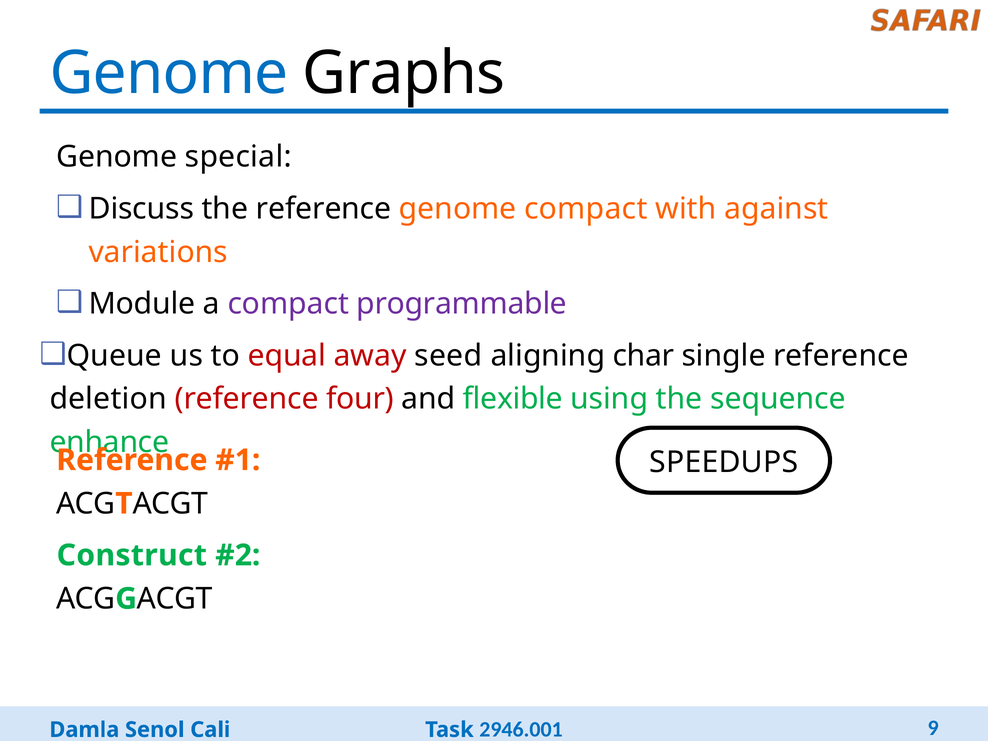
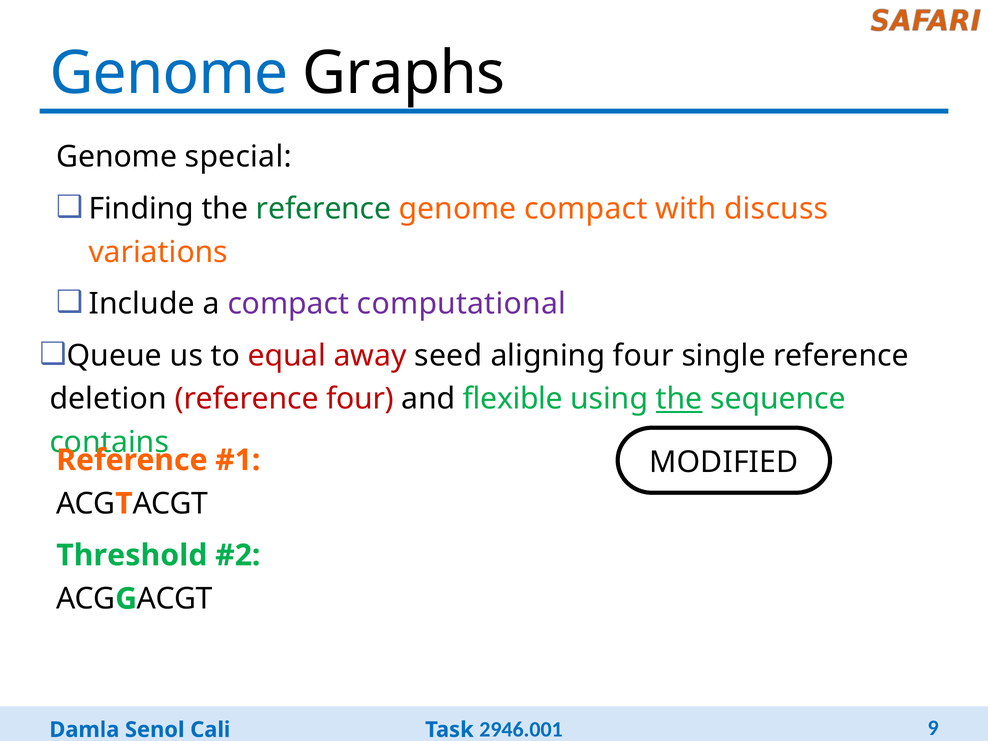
Discuss: Discuss -> Finding (141, 209)
reference colour: black -> green (324, 209)
against: against -> discuss (776, 209)
Module: Module -> Include (142, 304)
programmable: programmable -> computational (461, 304)
aligning char: char -> four (643, 356)
the underline: none -> present (679, 399)
enhance: enhance -> contains (109, 442)
SPEEDUPS: SPEEDUPS -> MODIFIED (724, 462)
Construct: Construct -> Threshold (132, 555)
